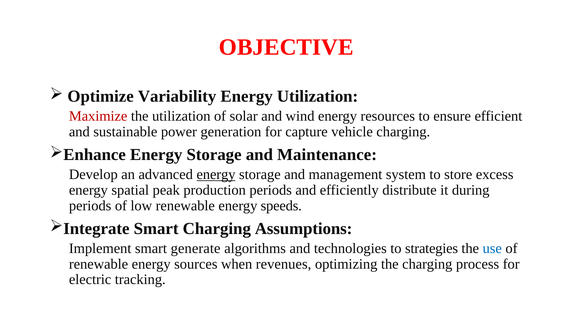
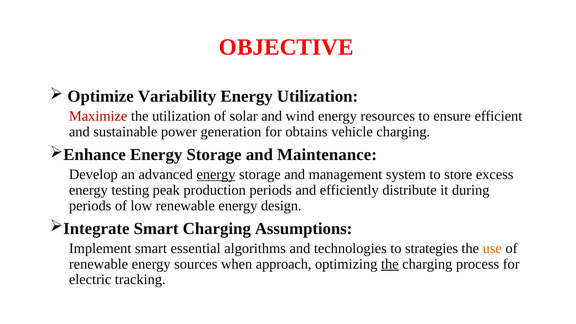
capture: capture -> obtains (306, 132)
spatial: spatial -> testing (130, 190)
speeds: speeds -> design (281, 206)
generate: generate -> essential (196, 248)
use colour: blue -> orange (492, 248)
revenues: revenues -> approach (284, 264)
the underline: none -> present (390, 264)
